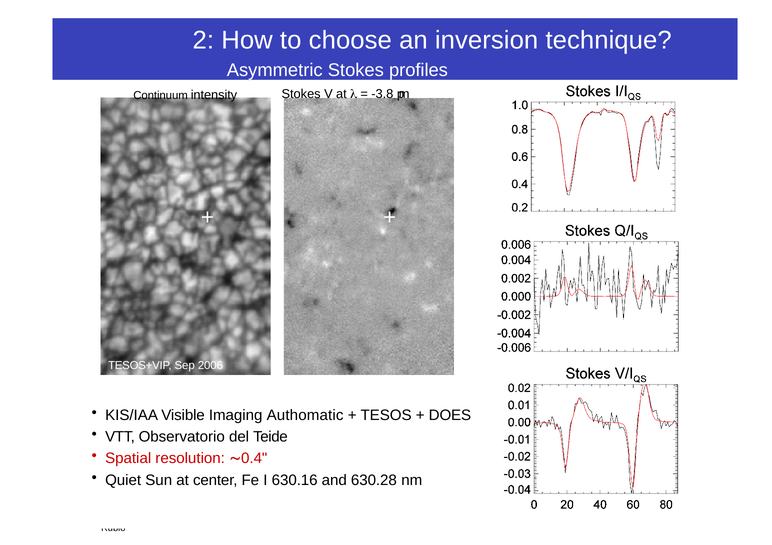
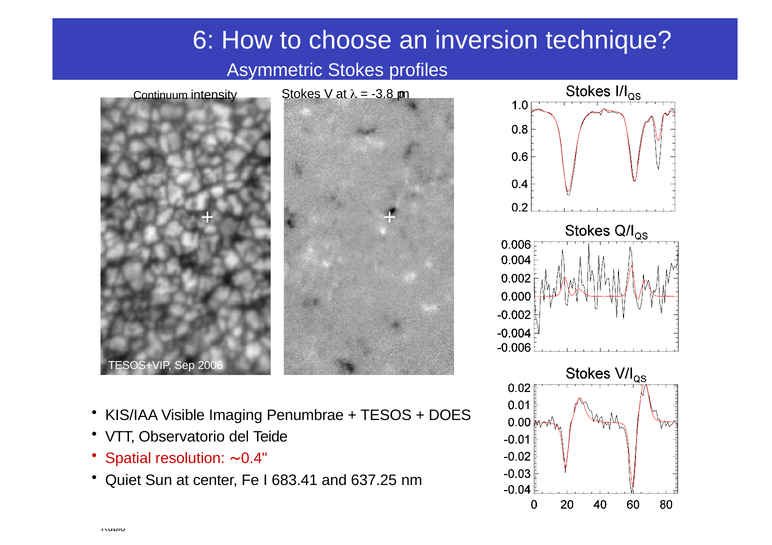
2: 2 -> 6 (203, 41)
Authomatic: Authomatic -> Penumbrae (305, 415)
630.16: 630.16 -> 683.41 (295, 481)
630.28: 630.28 -> 637.25 (374, 481)
